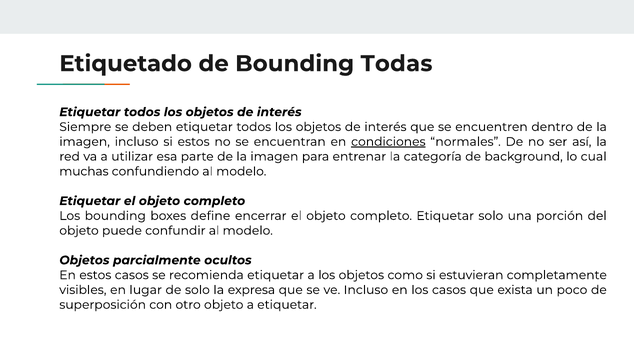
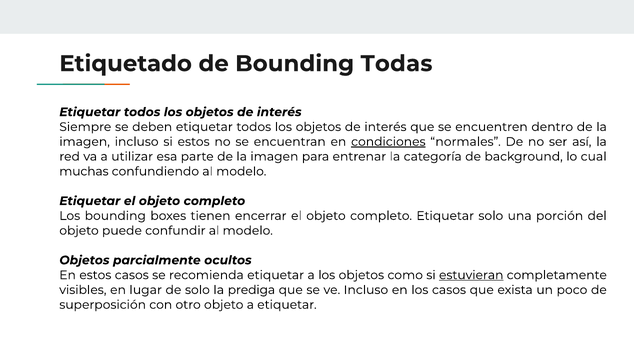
define: define -> tienen (211, 216)
estuvieran underline: none -> present (471, 275)
expresa: expresa -> prediga (251, 290)
